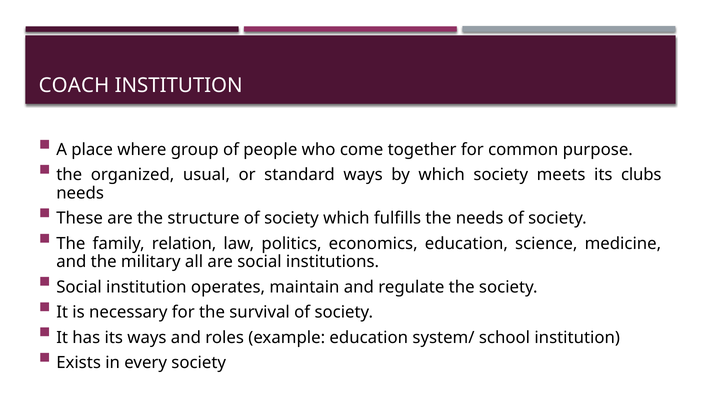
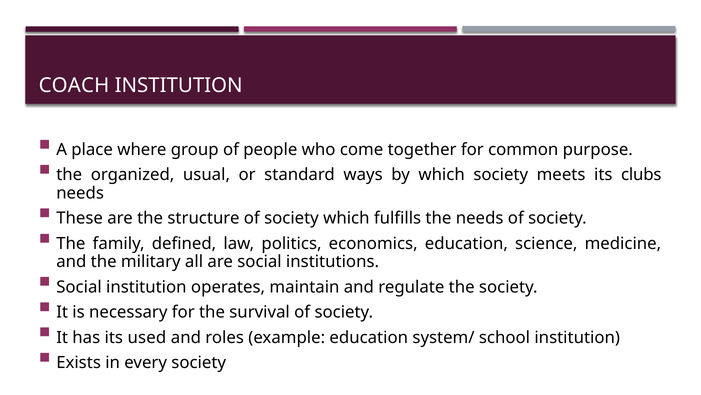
relation: relation -> defined (184, 243)
its ways: ways -> used (147, 337)
